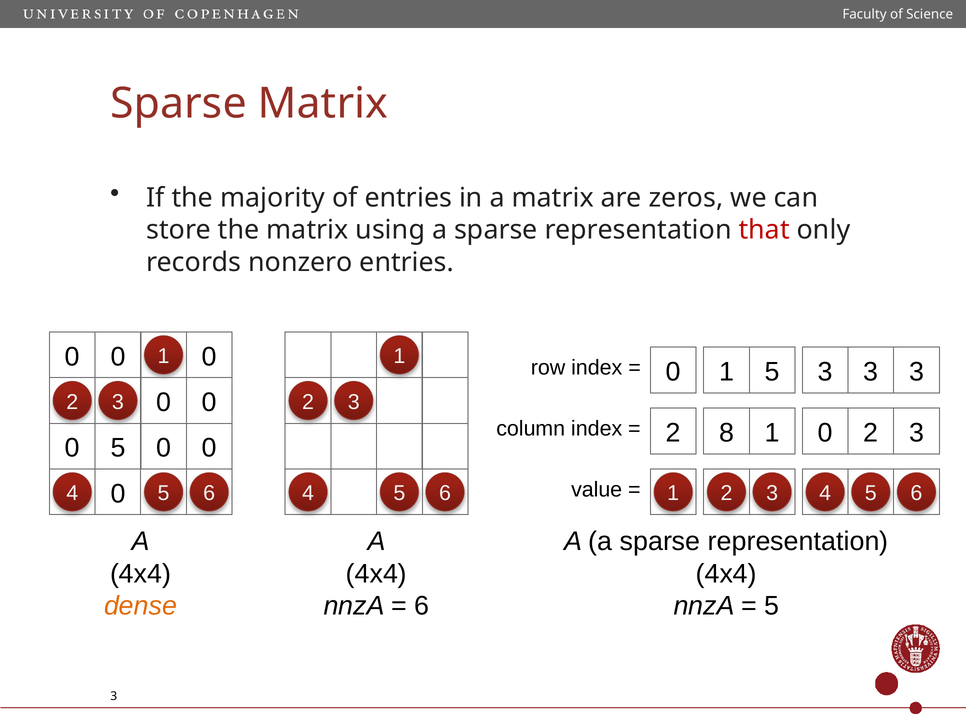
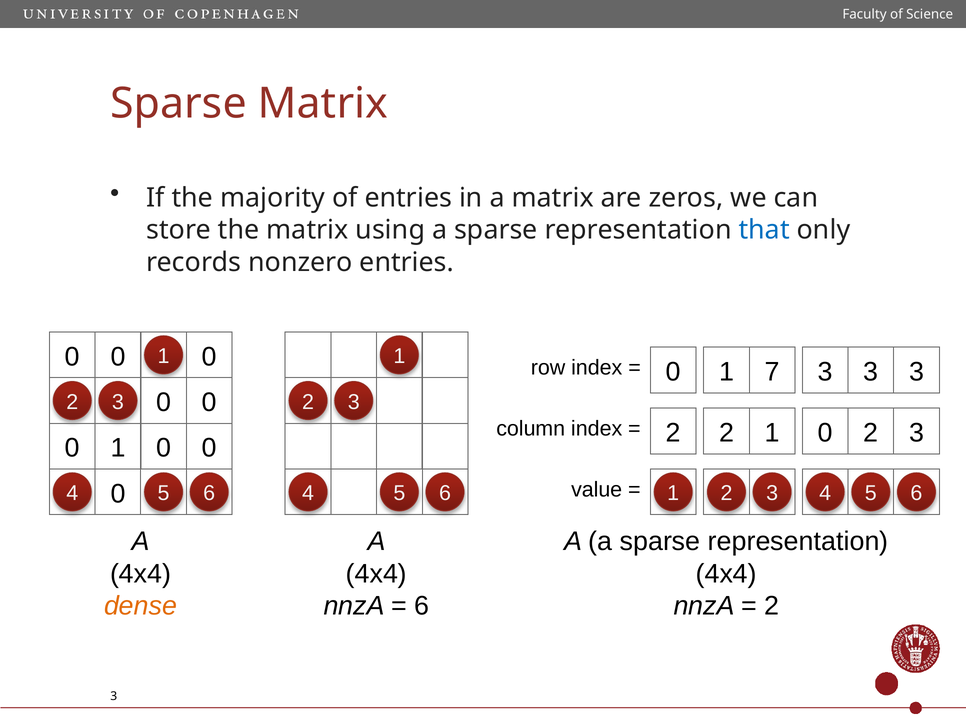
that colour: red -> blue (764, 230)
1 5: 5 -> 7 (772, 372)
2 8: 8 -> 2 (727, 433)
5: 5 -> 1 (118, 448)
5: 5 -> 2 (772, 605)
